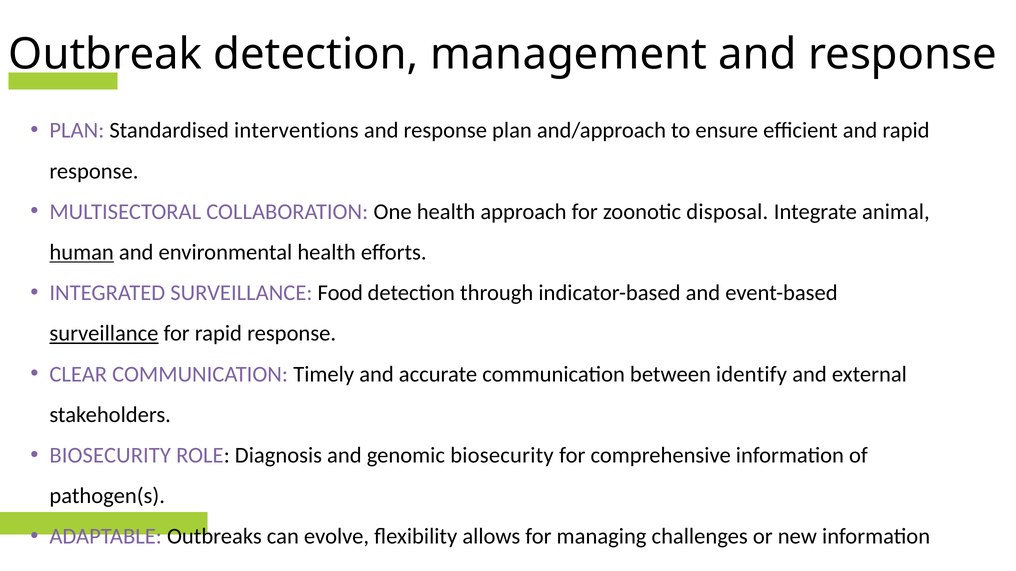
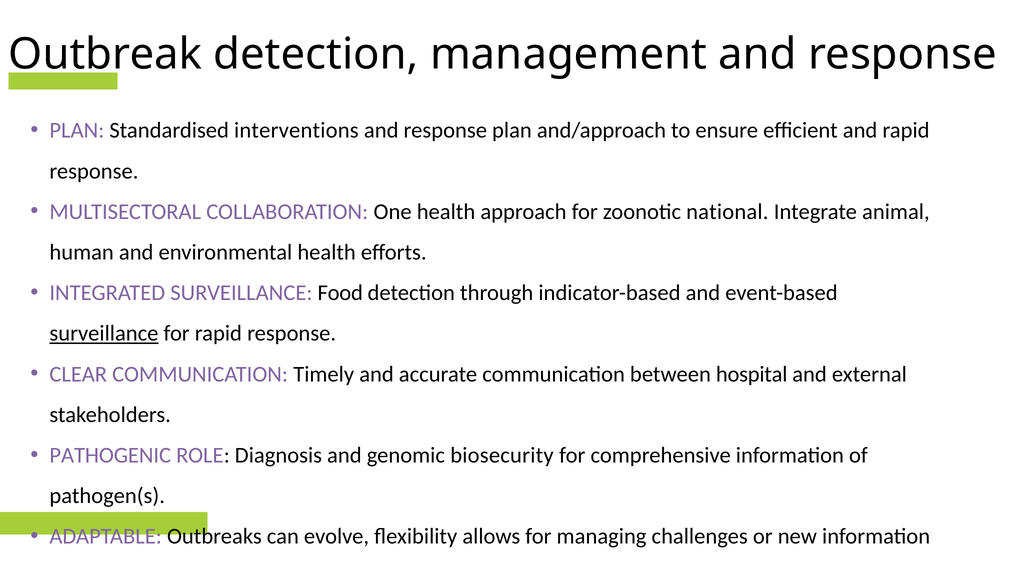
disposal: disposal -> national (727, 212)
human underline: present -> none (82, 252)
identify: identify -> hospital (752, 374)
BIOSECURITY: BIOSECURITY -> PATHOGENIC (110, 456)
